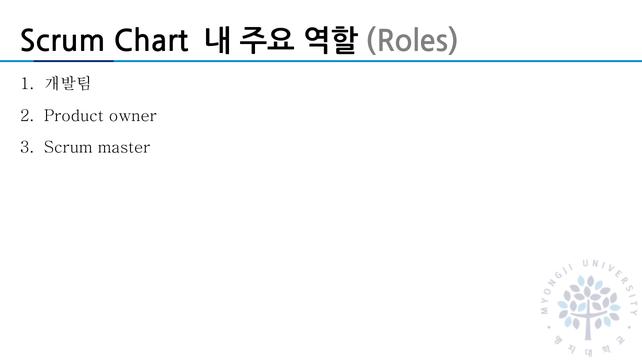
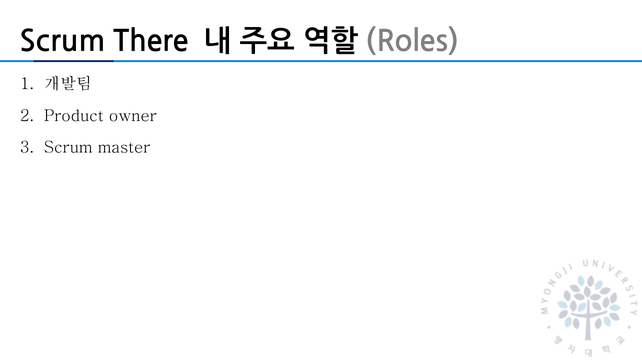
Chart: Chart -> There (151, 42)
